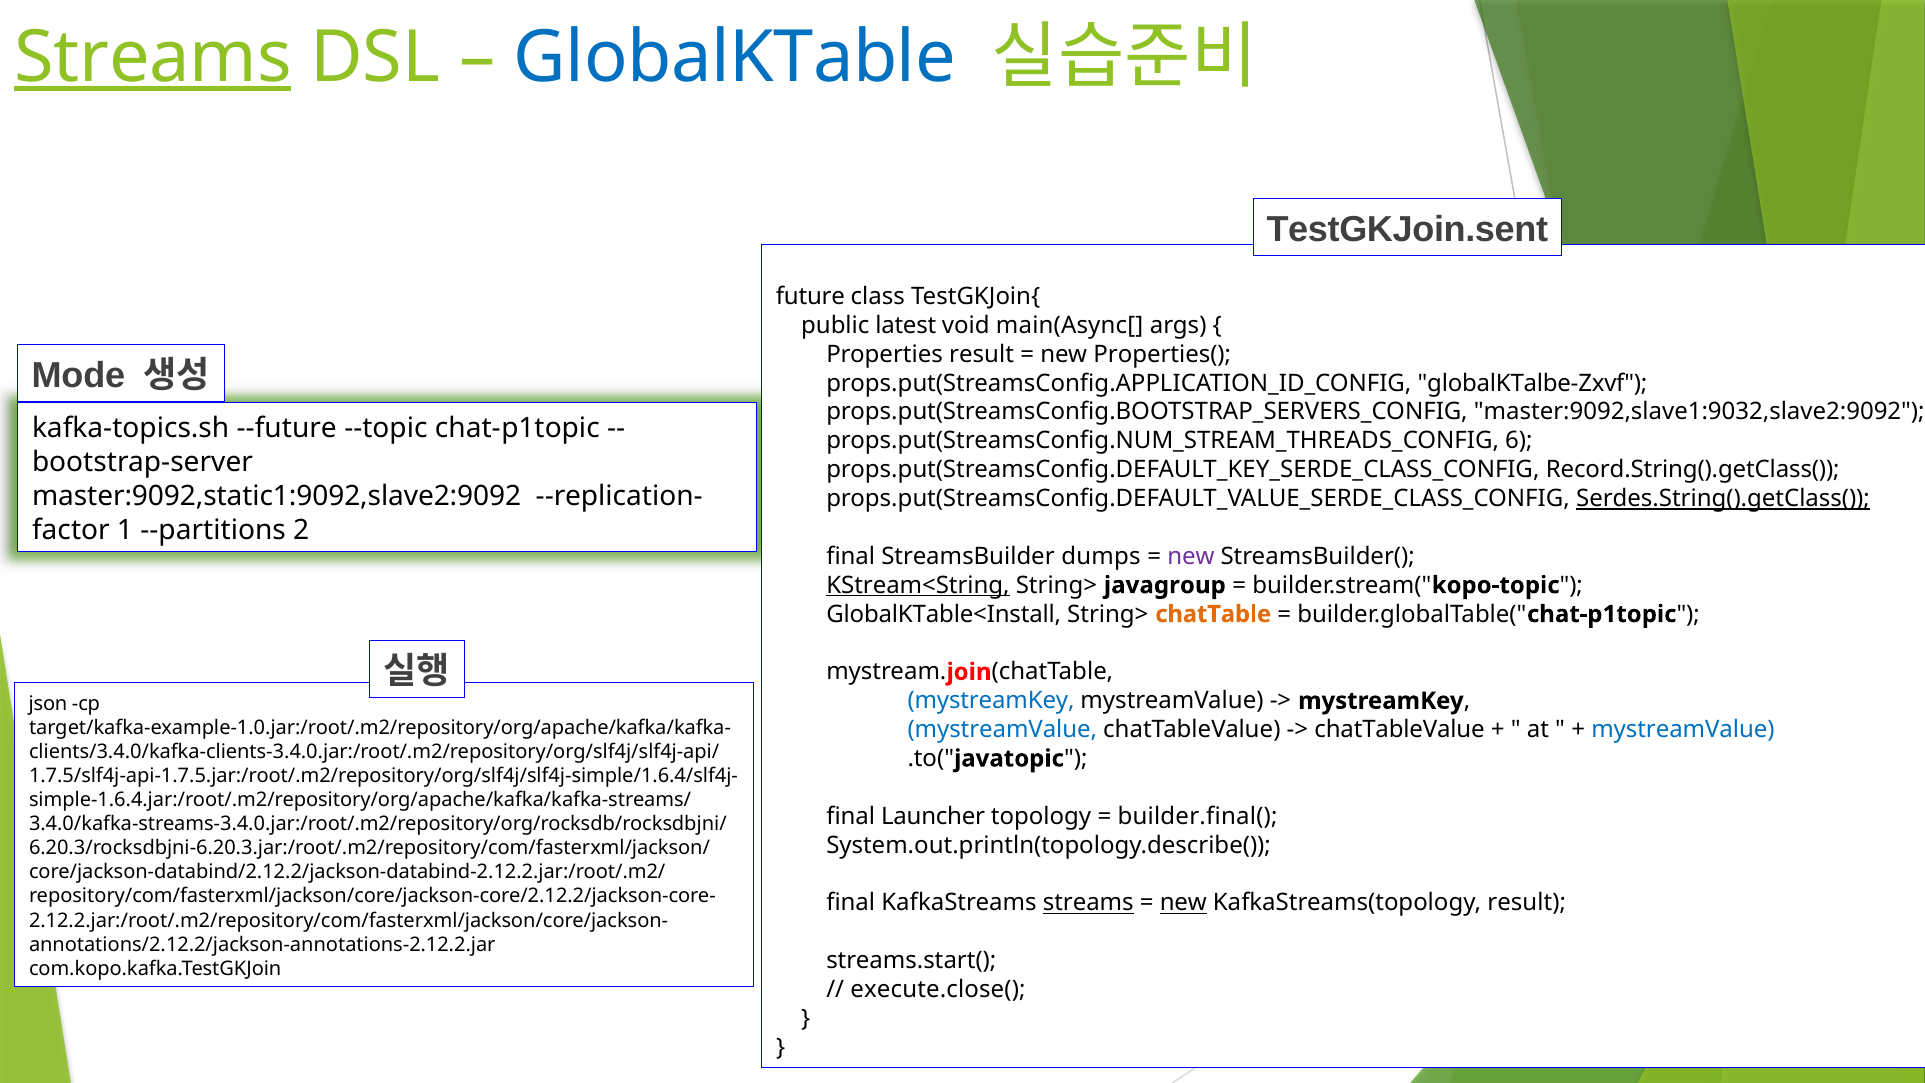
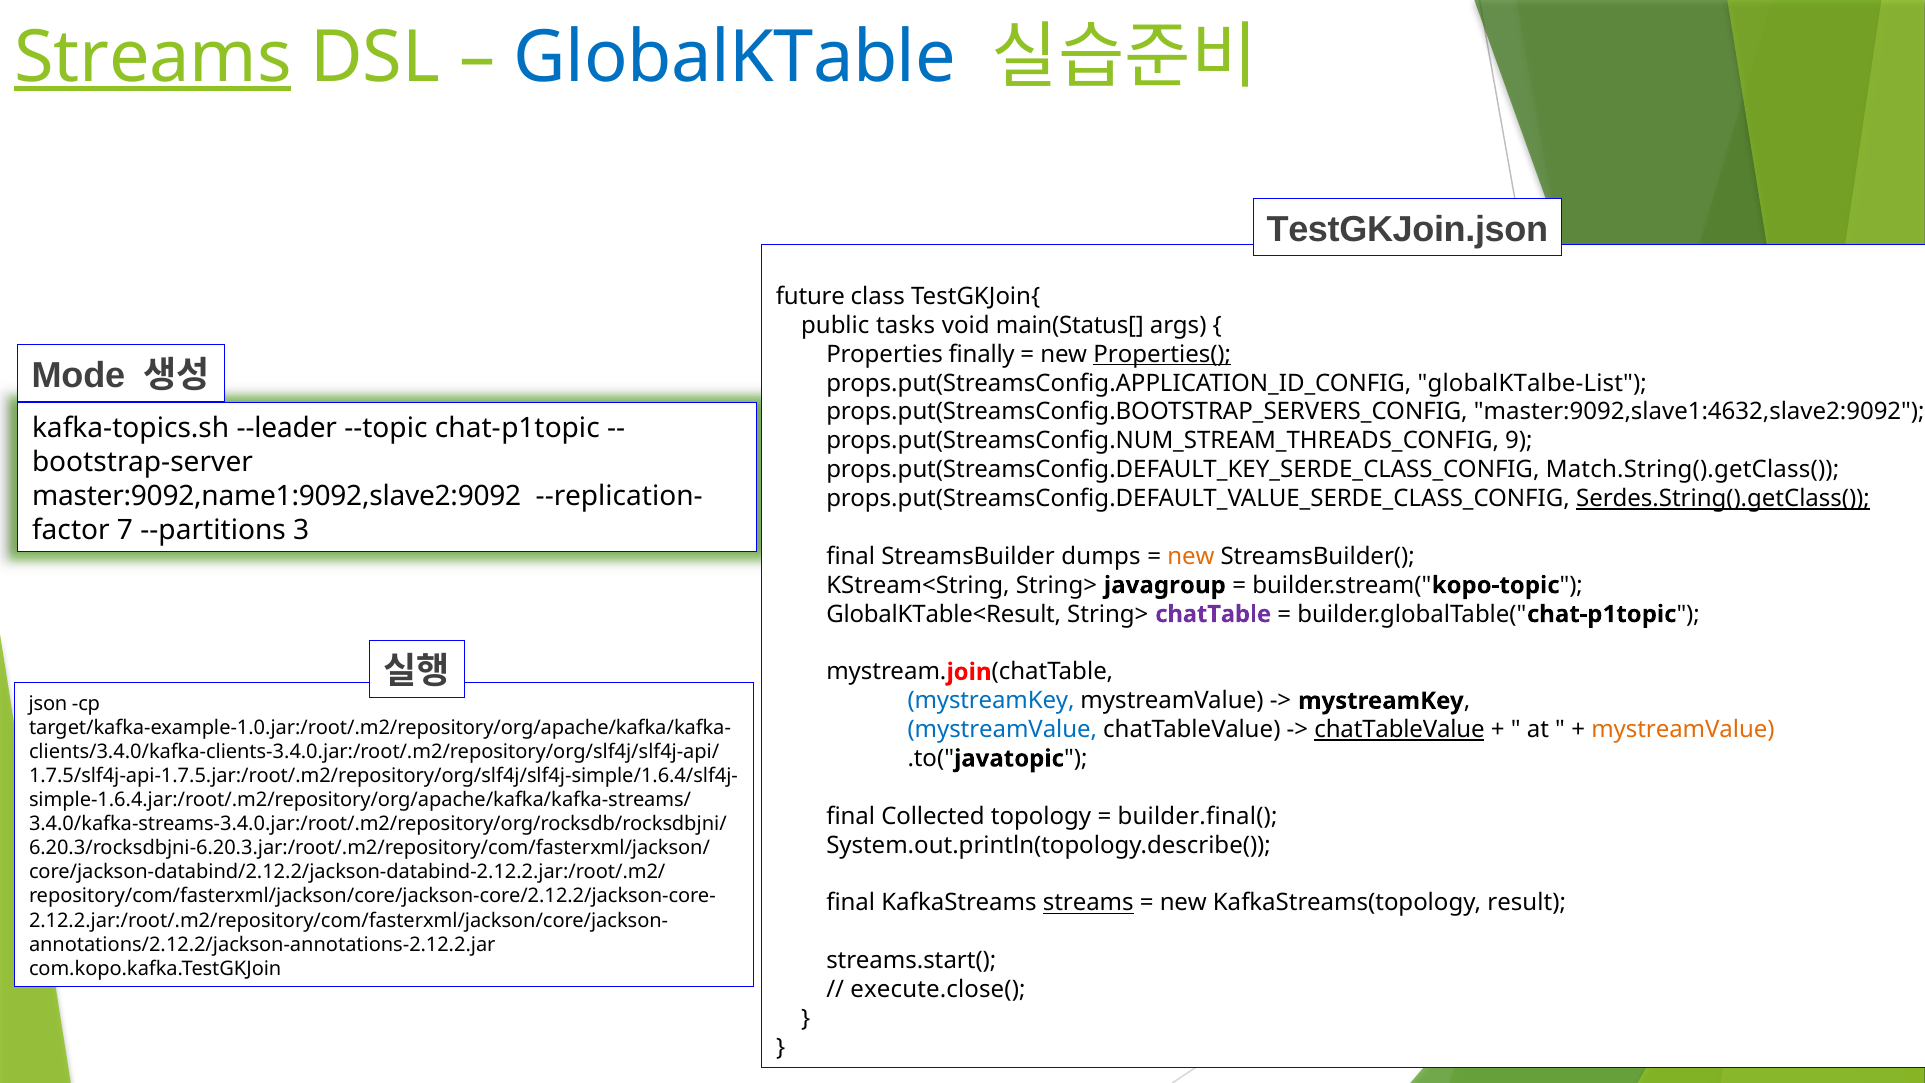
TestGKJoin.sent: TestGKJoin.sent -> TestGKJoin.json (1407, 229)
latest: latest -> tasks (906, 325)
main(Async[: main(Async[ -> main(Status[ (1070, 325)
Properties result: result -> finally (982, 354)
Properties( underline: none -> present (1162, 354)
globalKTalbe-Zxvf: globalKTalbe-Zxvf -> globalKTalbe-List (1532, 383)
master:9092,slave1:9032,slave2:9092: master:9092,slave1:9032,slave2:9092 -> master:9092,slave1:4632,slave2:9092 (1699, 412)
--future: --future -> --leader (287, 429)
6: 6 -> 9 (1519, 441)
Record.String().getClass(: Record.String().getClass( -> Match.String().getClass( (1693, 470)
master:9092,static1:9092,slave2:9092: master:9092,static1:9092,slave2:9092 -> master:9092,name1:9092,slave2:9092 (277, 496)
1: 1 -> 7 (125, 530)
2: 2 -> 3 (301, 530)
new colour: purple -> orange (1191, 556)
KStream<String underline: present -> none (918, 585)
GlobalKTable<Install: GlobalKTable<Install -> GlobalKTable<Result (944, 614)
chatTable colour: orange -> purple (1213, 614)
chatTableValue underline: none -> present (1400, 730)
mystreamValue colour: blue -> orange (1683, 730)
Launcher: Launcher -> Collected (933, 816)
new underline: present -> none (1183, 903)
